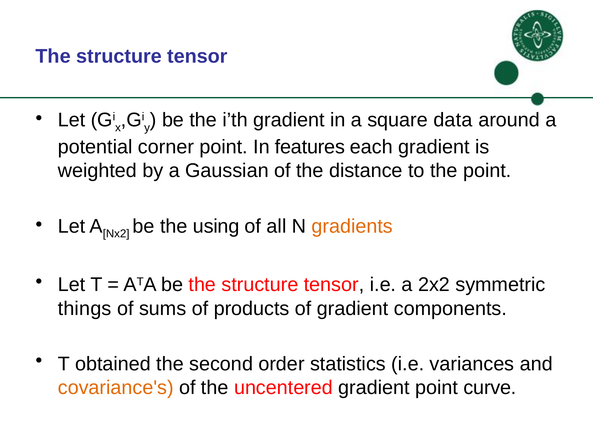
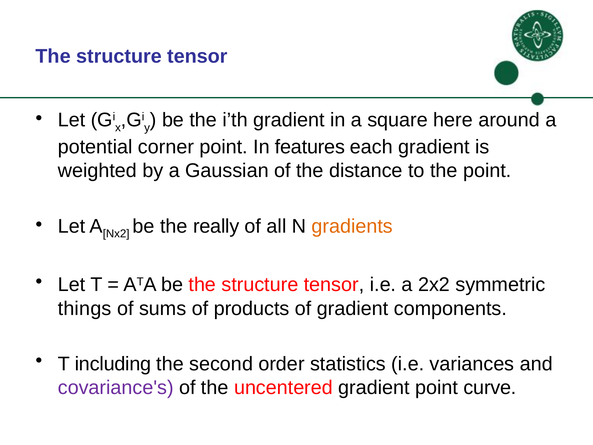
data: data -> here (453, 120)
using: using -> really (216, 226)
obtained: obtained -> including (113, 364)
covariance's colour: orange -> purple (116, 387)
